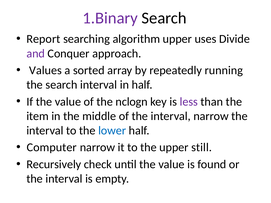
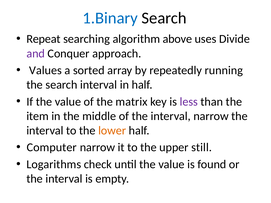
1.Binary colour: purple -> blue (110, 18)
Report: Report -> Repeat (43, 39)
algorithm upper: upper -> above (177, 39)
nclogn: nclogn -> matrix (132, 102)
lower colour: blue -> orange (112, 131)
Recursively: Recursively -> Logarithms (54, 164)
